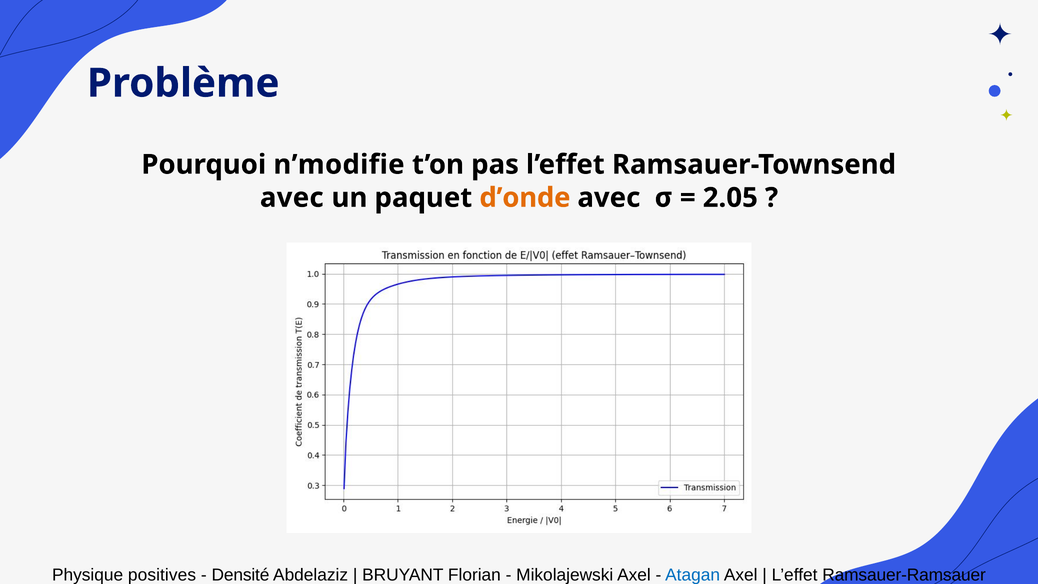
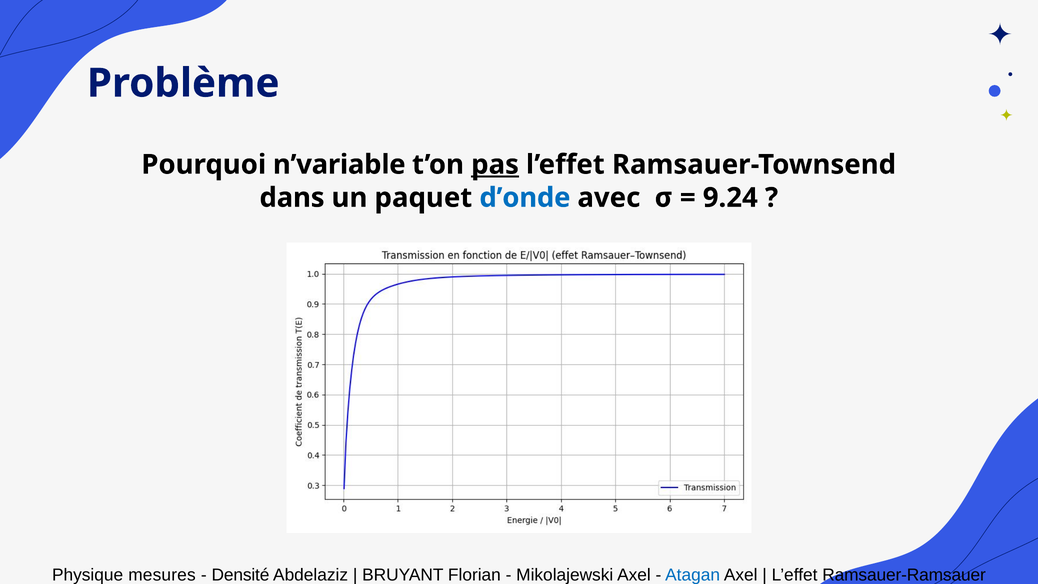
n’modifie: n’modifie -> n’variable (339, 165)
pas underline: none -> present (495, 165)
avec: avec -> dans (292, 198)
d’onde colour: orange -> blue (525, 198)
2.05: 2.05 -> 9.24 (730, 198)
positives: positives -> mesures (162, 575)
